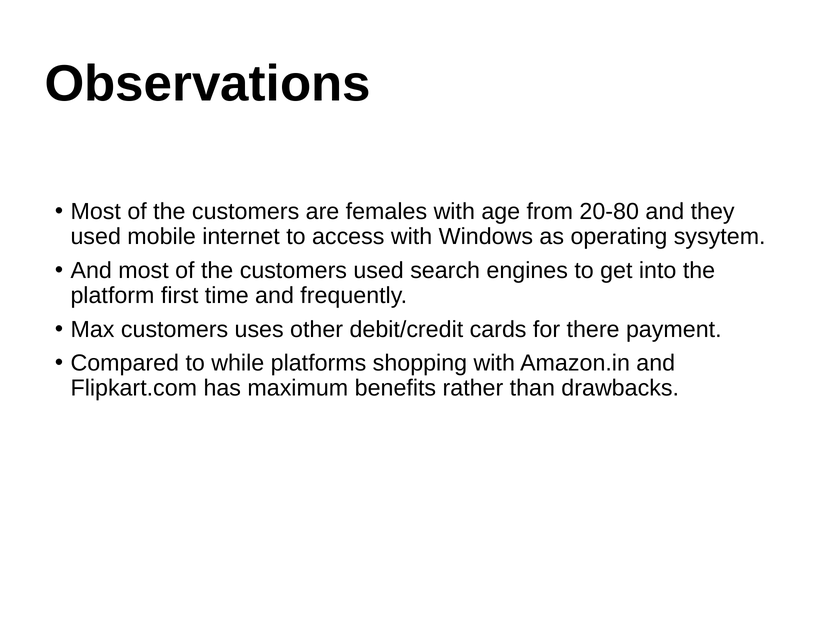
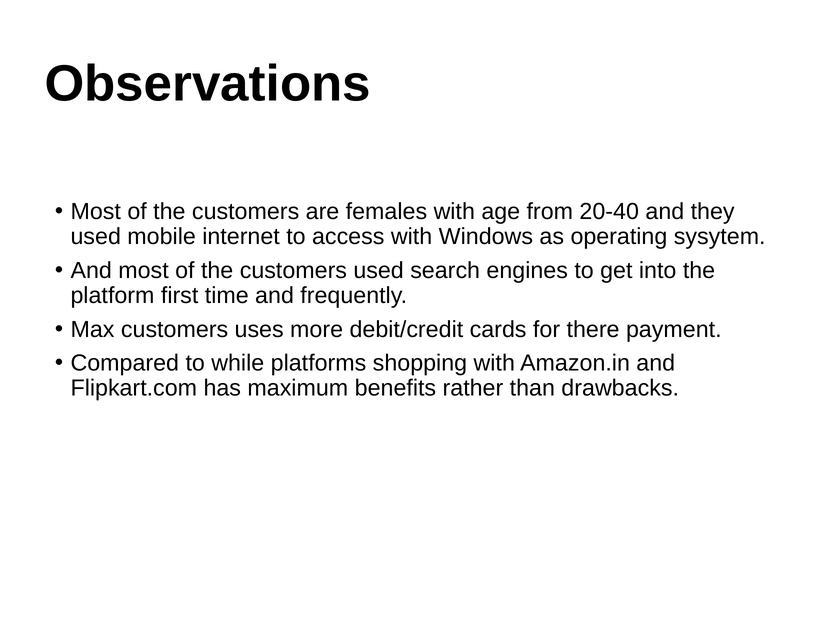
20-80: 20-80 -> 20-40 (609, 212)
other: other -> more (317, 329)
